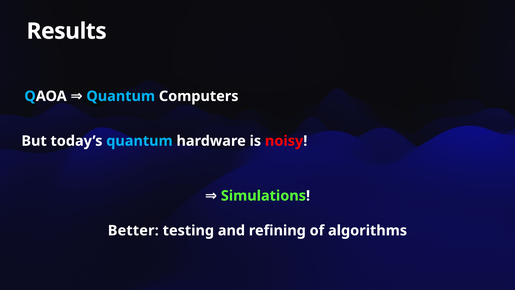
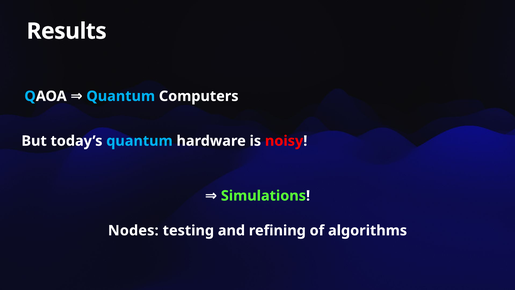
Better: Better -> Nodes (133, 230)
